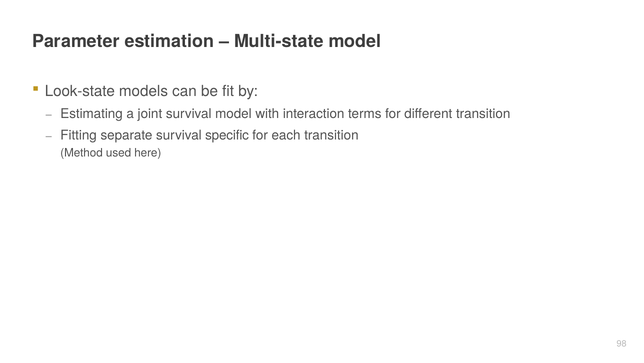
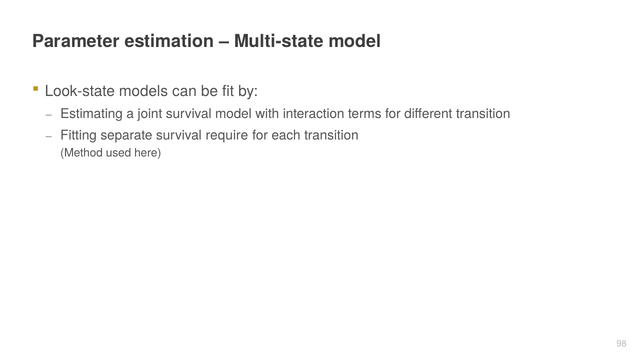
specific: specific -> require (227, 135)
